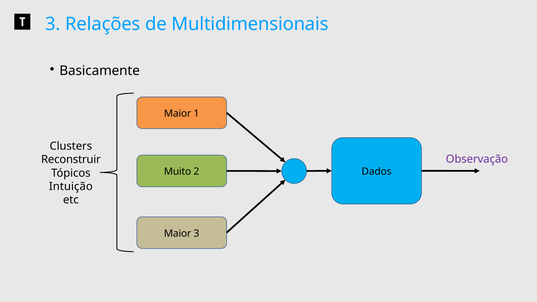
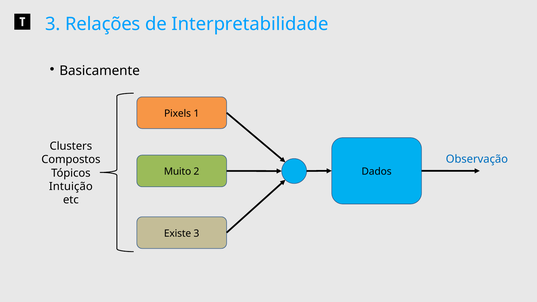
Multidimensionais: Multidimensionais -> Interpretabilidade (250, 24)
Maior: Maior -> Pixels (178, 113)
Observação colour: purple -> blue (477, 159)
Reconstruir: Reconstruir -> Compostos (71, 160)
Maior: Maior -> Existe (178, 233)
